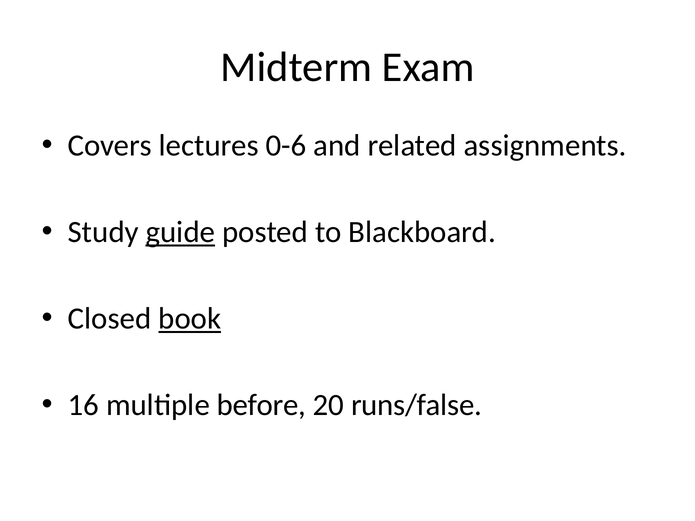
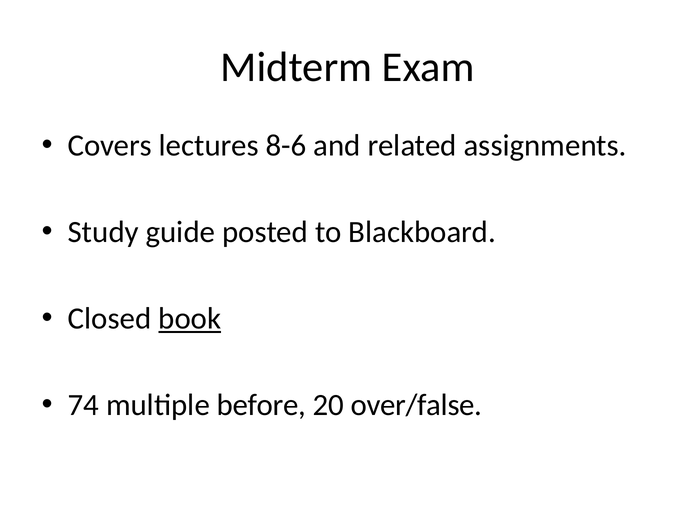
0-6: 0-6 -> 8-6 (286, 146)
guide underline: present -> none (180, 232)
16: 16 -> 74 (83, 405)
runs/false: runs/false -> over/false (416, 405)
